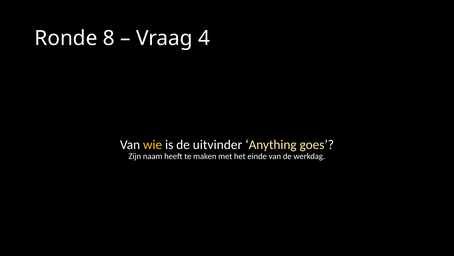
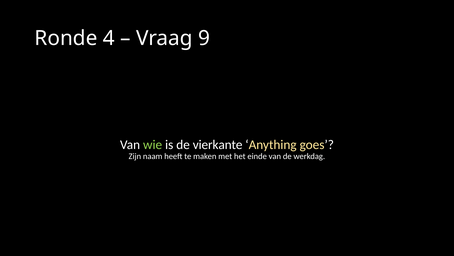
8: 8 -> 4 (109, 38)
4: 4 -> 9 (204, 38)
wie colour: yellow -> light green (153, 144)
uitvinder: uitvinder -> vierkante (218, 144)
